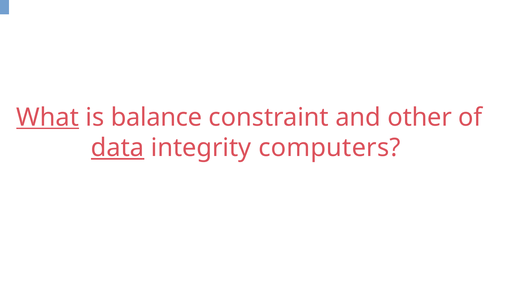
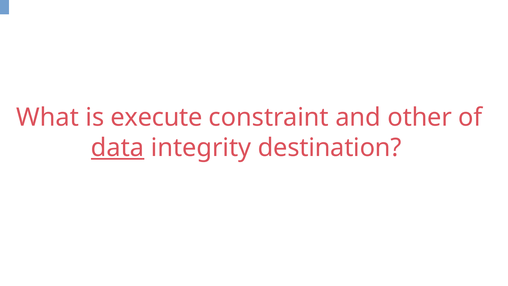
What underline: present -> none (48, 117)
balance: balance -> execute (157, 117)
computers: computers -> destination (330, 148)
